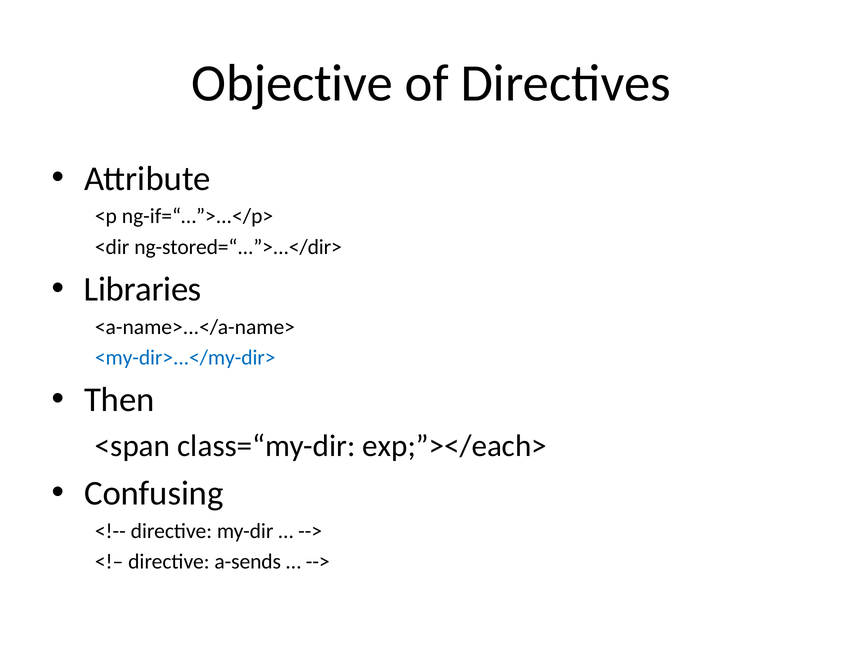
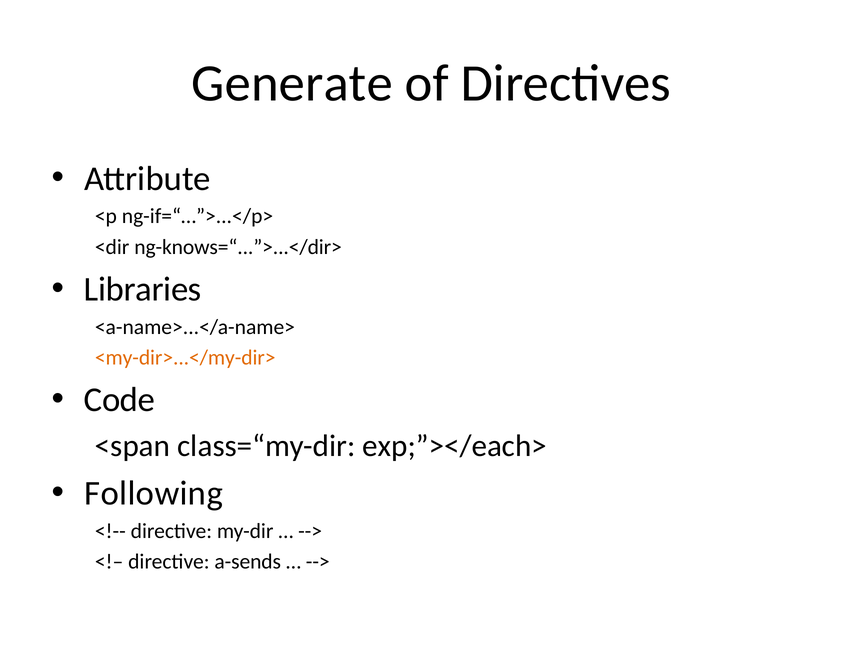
Objective: Objective -> Generate (292, 84)
ng-stored=“...”>...</dir>: ng-stored=“...”>...</dir> -> ng-knows=“...”>...</dir> (238, 247)
<my-dir>...</my-dir> colour: blue -> orange (185, 358)
Then: Then -> Code (119, 400)
Confusing: Confusing -> Following (154, 494)
